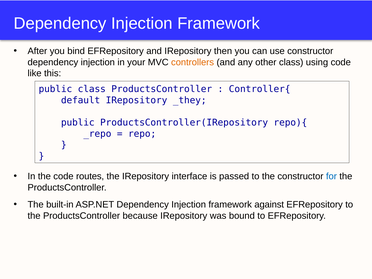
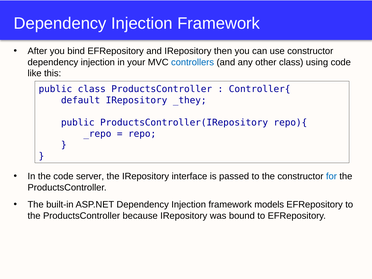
controllers colour: orange -> blue (193, 62)
routes: routes -> server (90, 176)
against: against -> models (269, 205)
